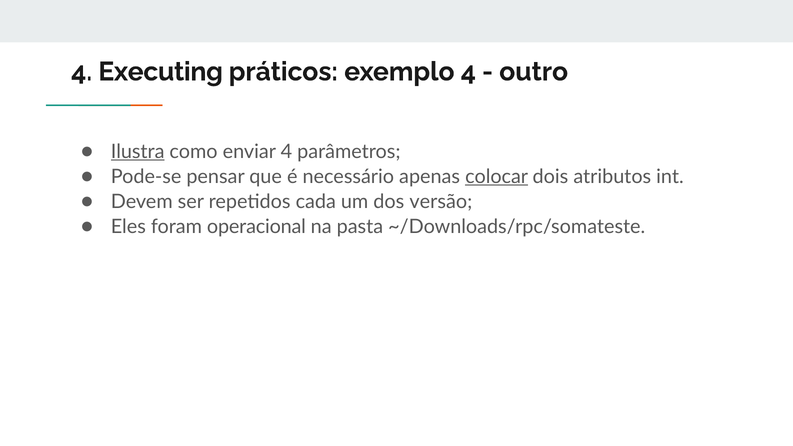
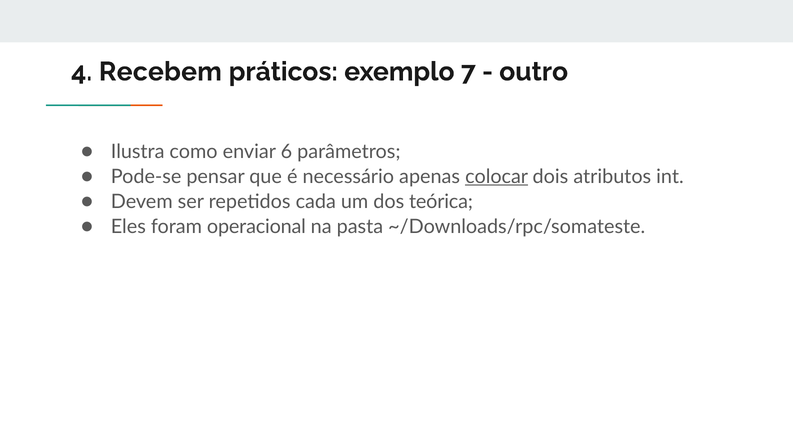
Executing: Executing -> Recebem (160, 72)
exemplo 4: 4 -> 7 (468, 72)
Ilustra underline: present -> none (138, 152)
enviar 4: 4 -> 6 (286, 152)
versão: versão -> teórica (441, 202)
